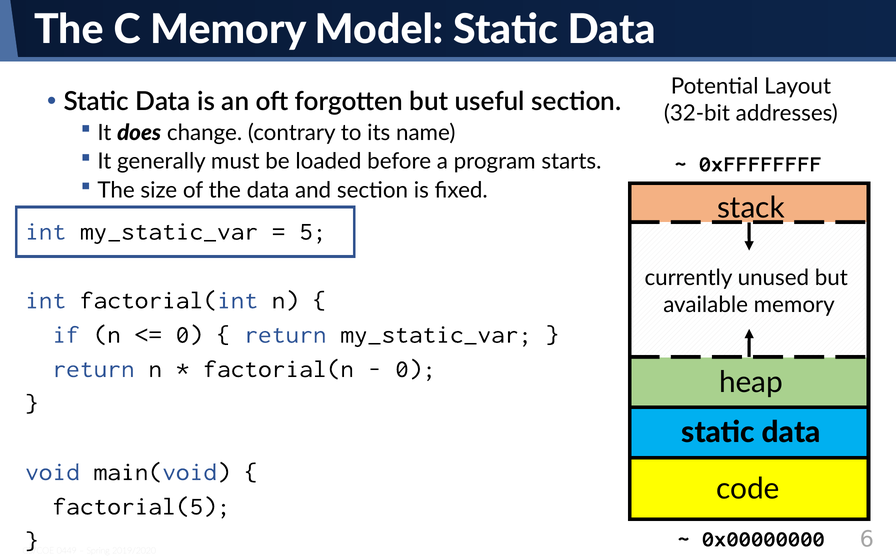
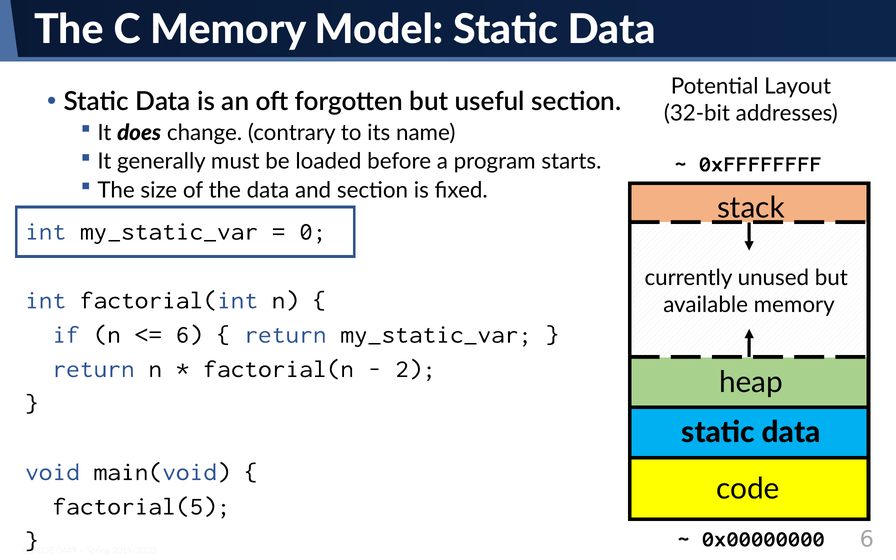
5: 5 -> 0 (313, 231)
0: 0 -> 6 (189, 334)
0: 0 -> 2 (416, 369)
